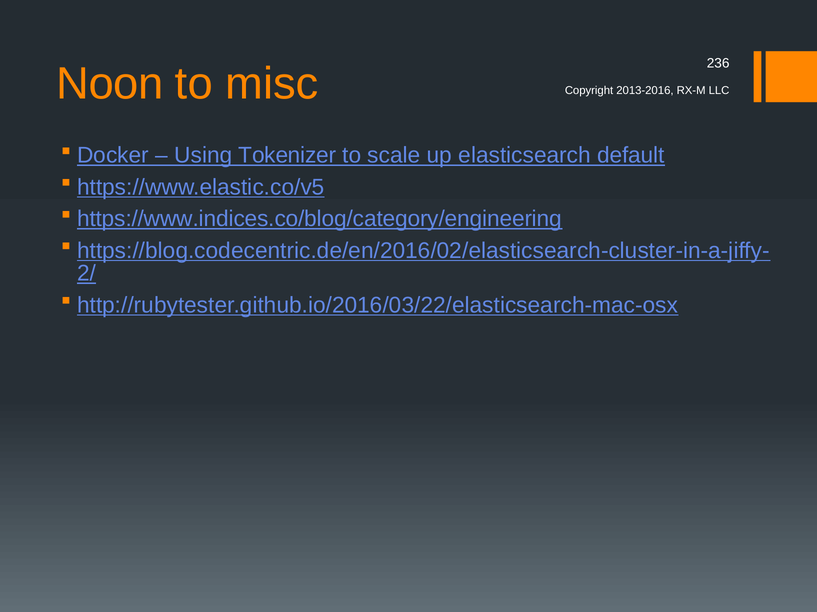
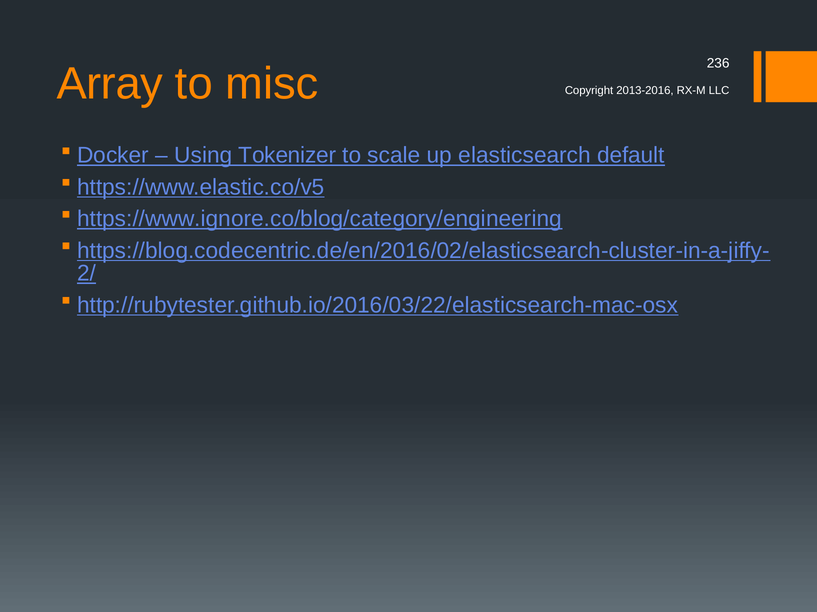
Noon: Noon -> Array (110, 84)
https://www.indices.co/blog/category/engineering: https://www.indices.co/blog/category/engineering -> https://www.ignore.co/blog/category/engineering (319, 219)
